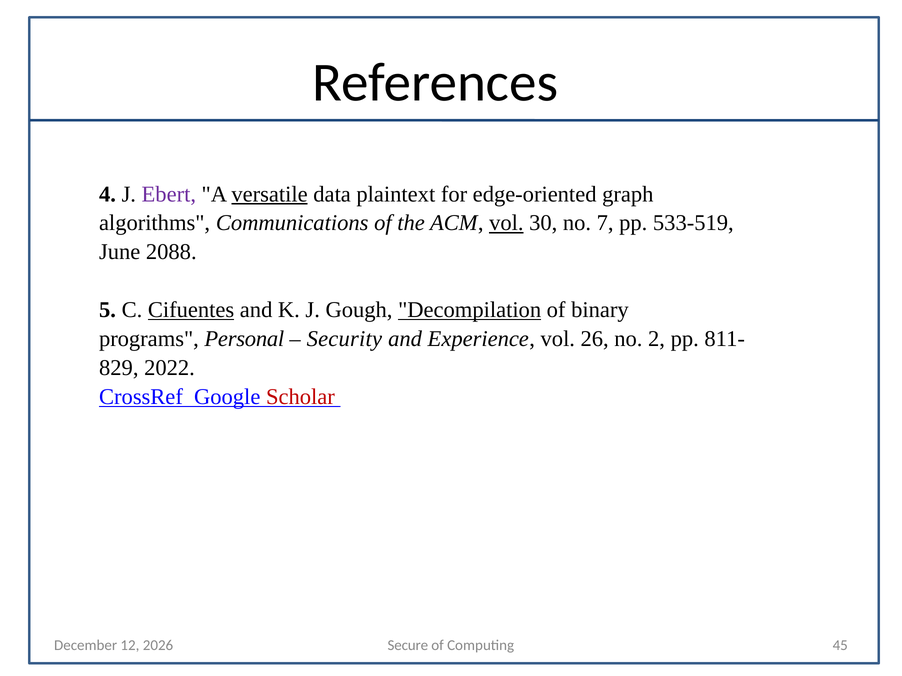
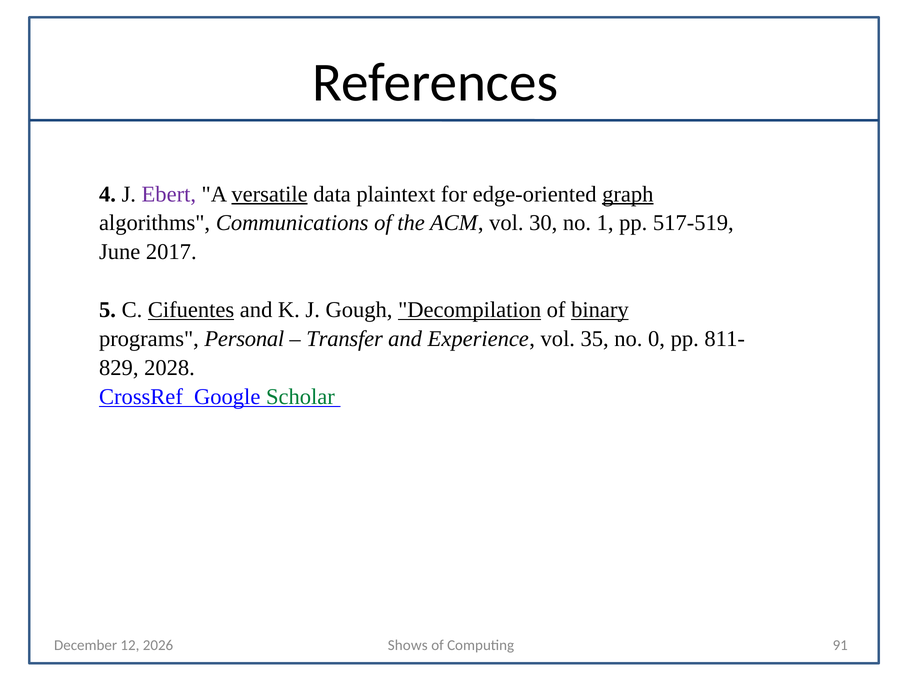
graph underline: none -> present (628, 194)
vol underline: present -> none (506, 223)
7: 7 -> 1 (605, 223)
533-519: 533-519 -> 517-519 (693, 223)
2088: 2088 -> 2017 (171, 252)
binary underline: none -> present (600, 310)
Security: Security -> Transfer (345, 339)
26: 26 -> 35 (595, 339)
2: 2 -> 0 (657, 339)
2022: 2022 -> 2028 (169, 368)
Scholar colour: red -> green (300, 397)
Secure: Secure -> Shows (408, 646)
45: 45 -> 91 (840, 646)
